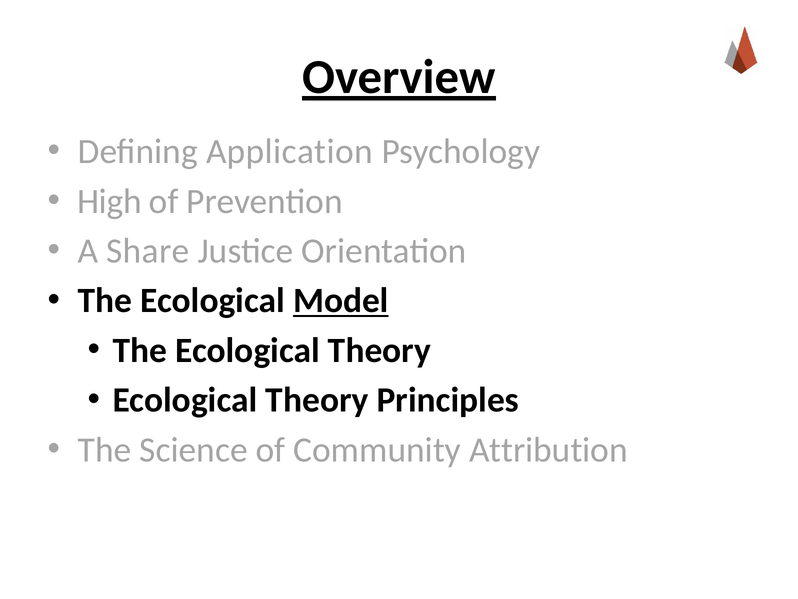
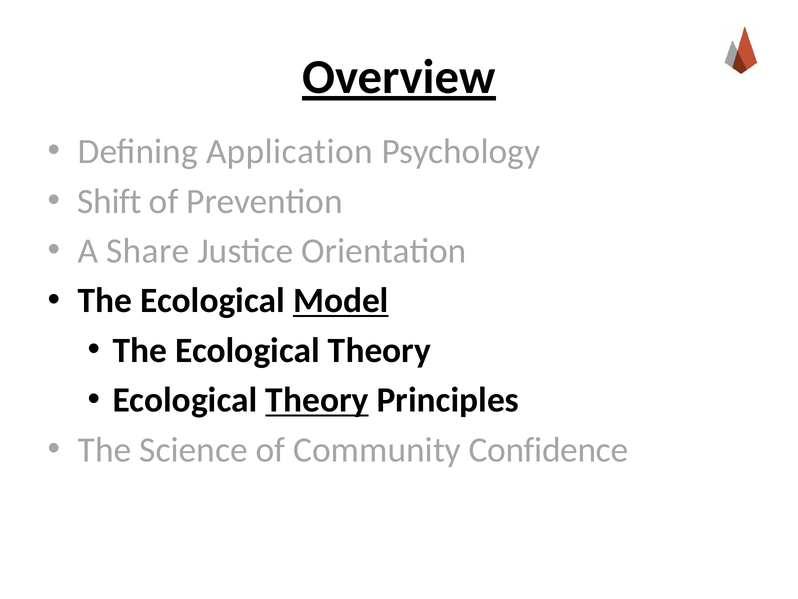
High: High -> Shift (109, 201)
Theory underline: none -> present (317, 400)
Attribution: Attribution -> Confidence (548, 450)
